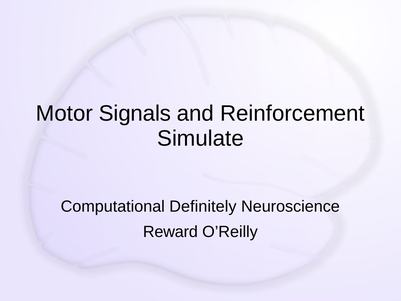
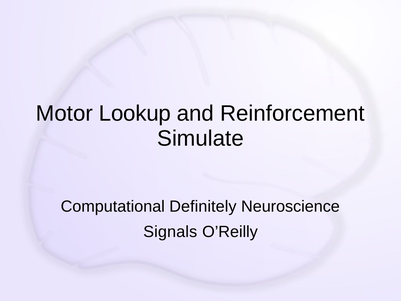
Signals: Signals -> Lookup (135, 113)
Reward: Reward -> Signals (170, 232)
